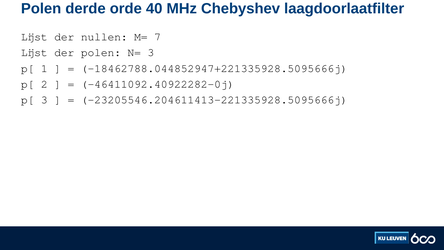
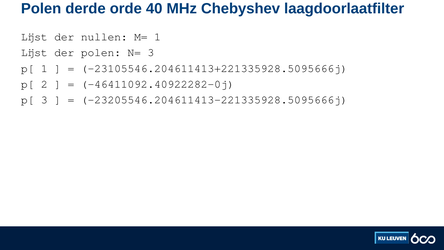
M= 7: 7 -> 1 (158, 37)
-18462788.044852947+221335928.5095666j: -18462788.044852947+221335928.5095666j -> -23105546.204611413+221335928.5095666j (214, 68)
